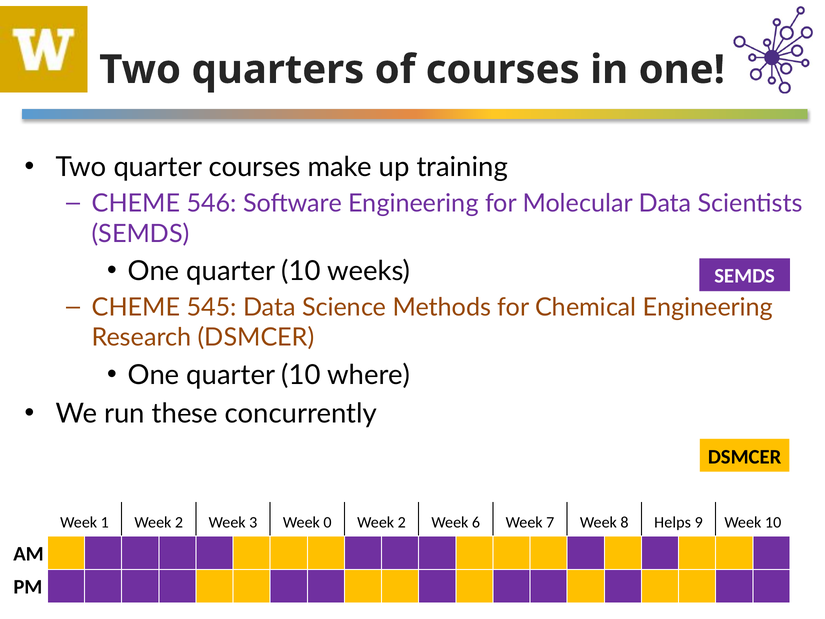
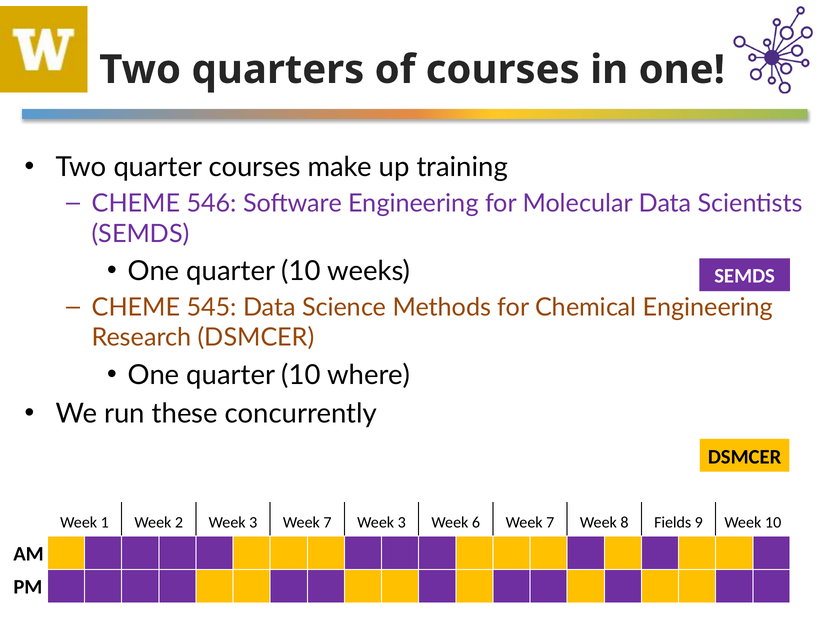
3 Week 0: 0 -> 7 (328, 522)
2: 2 -> 3 (402, 522)
Helps: Helps -> Fields (673, 522)
